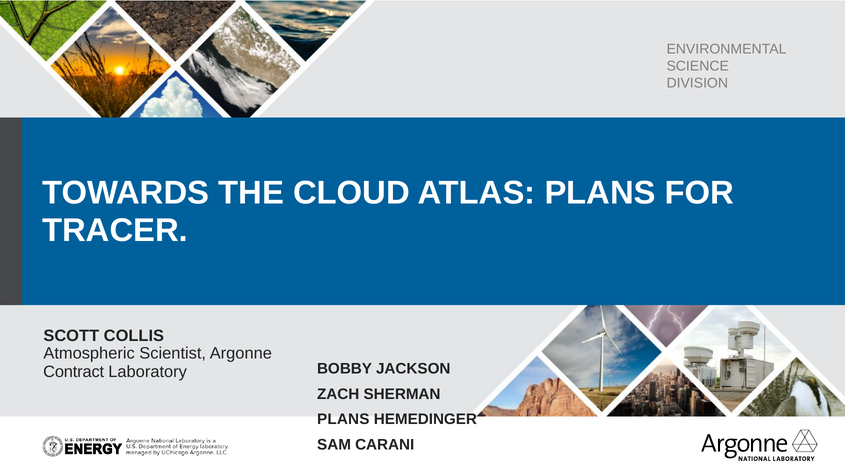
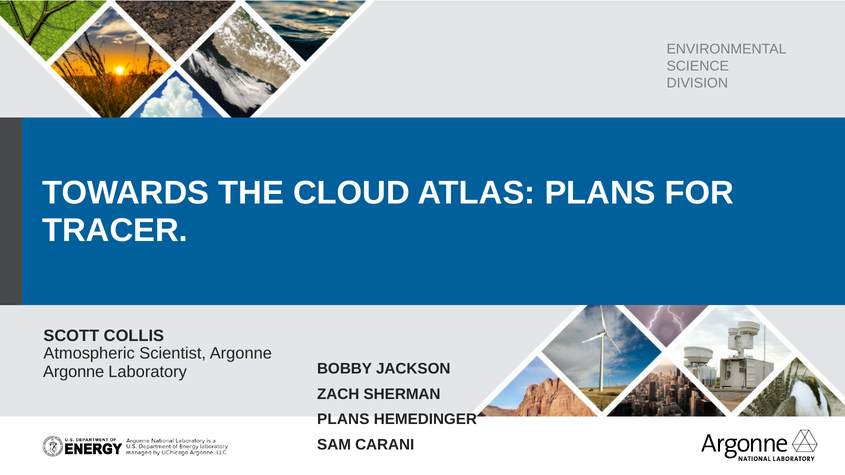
Contract: Contract -> Argonne (74, 372)
